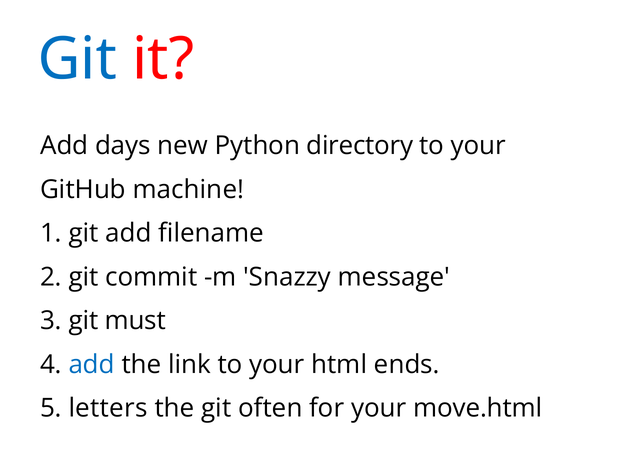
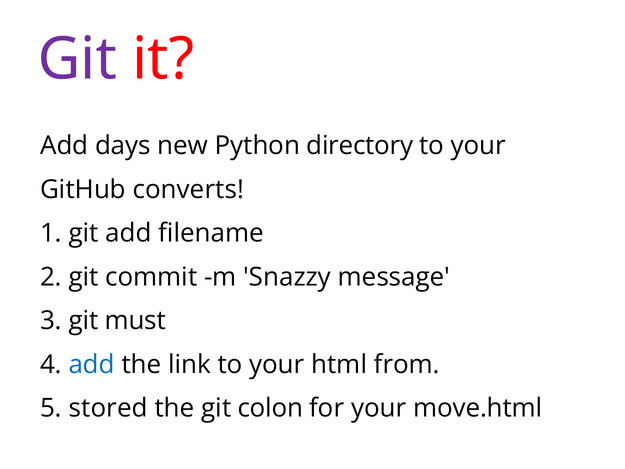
Git colour: blue -> purple (77, 59)
machine: machine -> converts (188, 189)
ends: ends -> from (407, 364)
letters: letters -> stored (108, 408)
often: often -> colon (270, 408)
